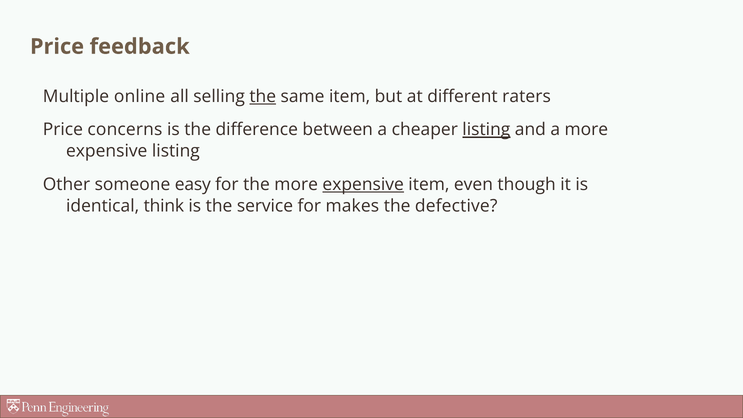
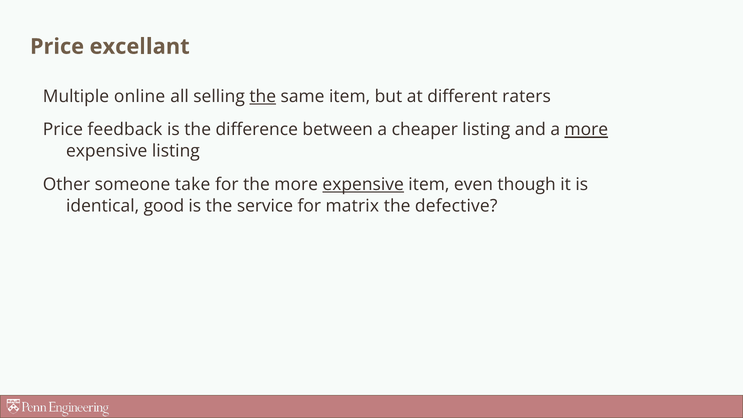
feedback: feedback -> excellant (140, 47)
concerns: concerns -> feedback (125, 130)
listing underline: present -> none (486, 130)
more underline: none -> present (586, 130)
easy: easy -> take (193, 185)
think: think -> good (164, 206)
makes: makes -> matrix (352, 206)
